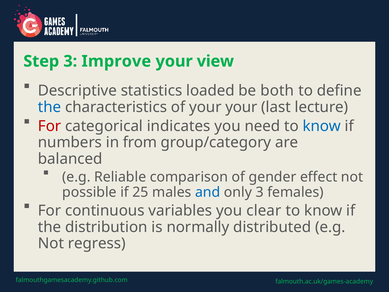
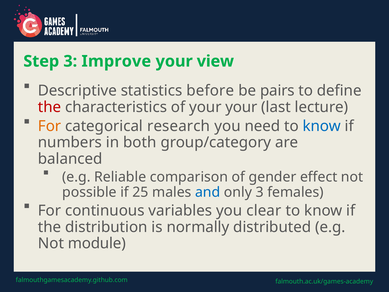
loaded: loaded -> before (210, 91)
both: both -> pairs (277, 91)
the colour: blue -> red (50, 107)
For colour: red -> orange (50, 126)
indicates: indicates -> research (179, 126)
from: from -> both (140, 142)
regress: regress -> module (97, 243)
